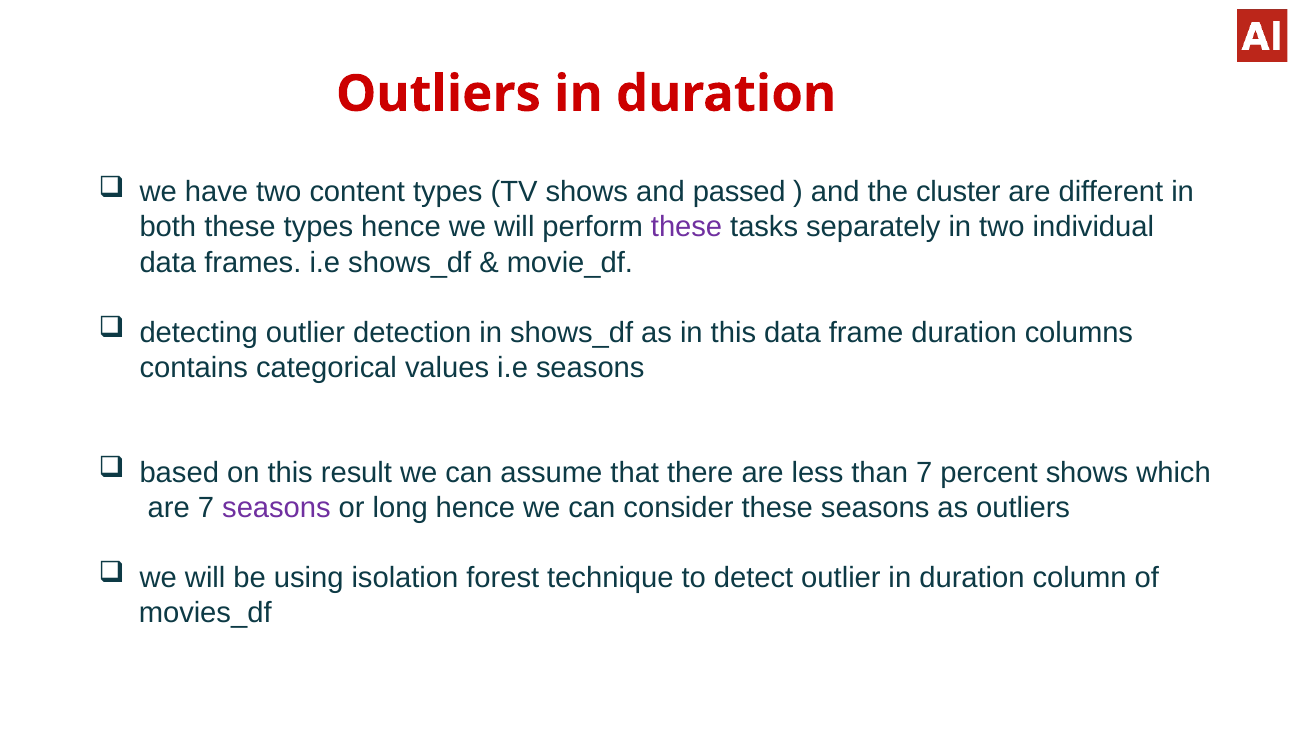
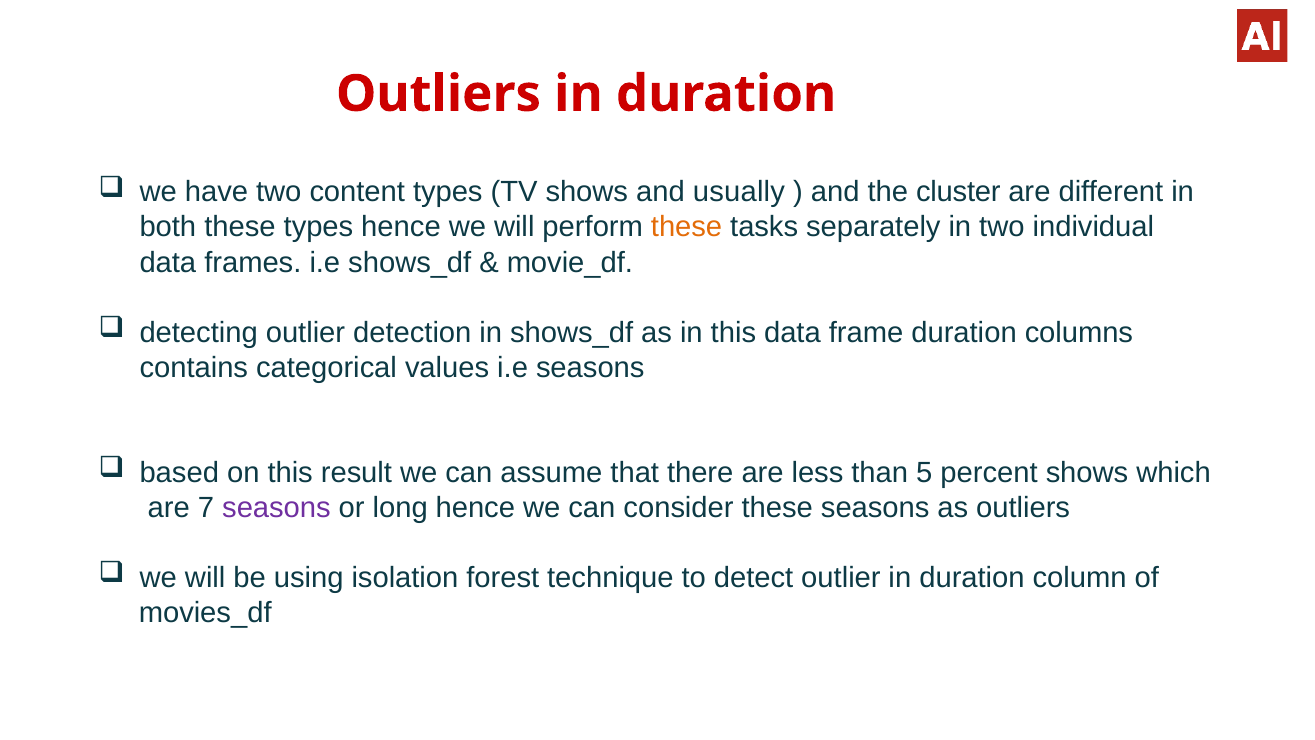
passed: passed -> usually (739, 192)
these colour: purple -> orange (687, 227)
than 7: 7 -> 5 (924, 473)
